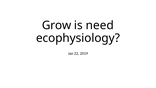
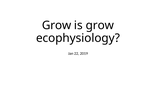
is need: need -> grow (100, 25)
